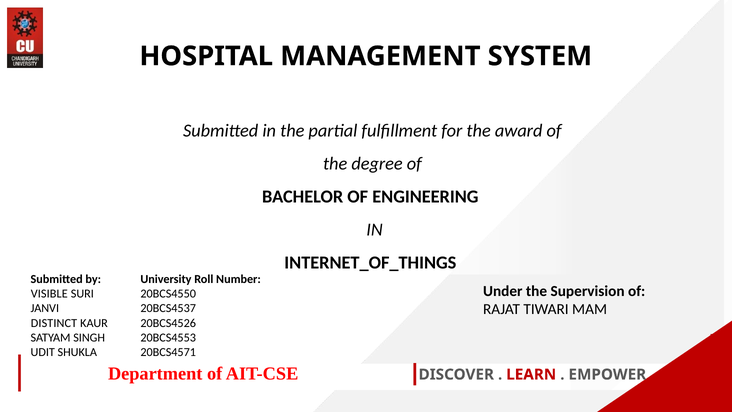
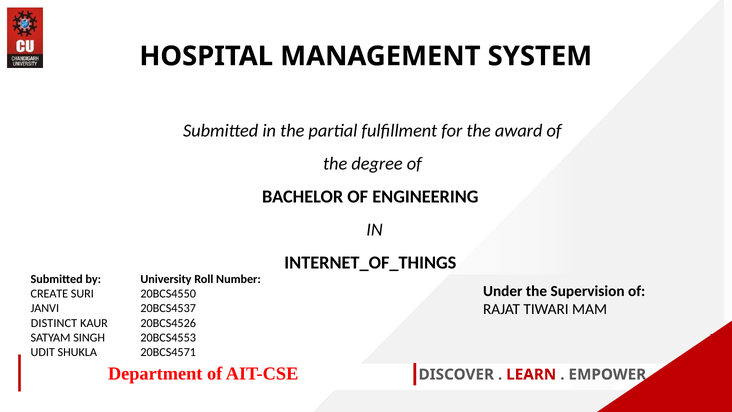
VISIBLE: VISIBLE -> CREATE (49, 294)
